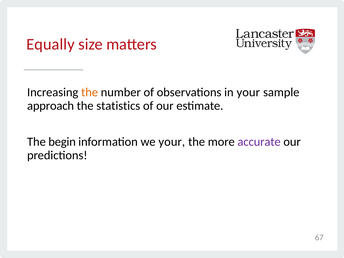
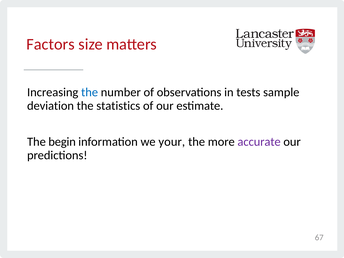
Equally: Equally -> Factors (51, 44)
the colour: orange -> blue (90, 92)
in your: your -> tests (248, 92)
approach: approach -> deviation (51, 106)
